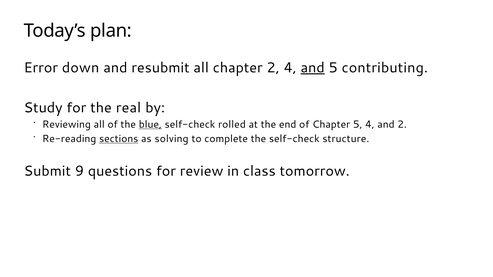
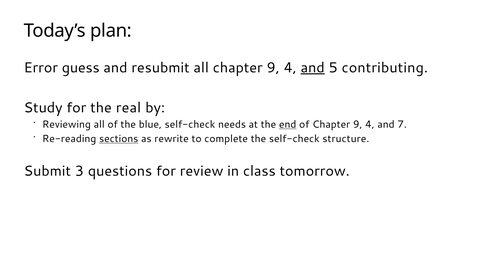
down: down -> guess (81, 68)
all chapter 2: 2 -> 9 (273, 68)
blue underline: present -> none (150, 125)
rolled: rolled -> needs (232, 125)
end underline: none -> present (288, 125)
of Chapter 5: 5 -> 9 (358, 125)
and 2: 2 -> 7 (402, 125)
solving: solving -> rewrite (172, 139)
9: 9 -> 3 (79, 171)
